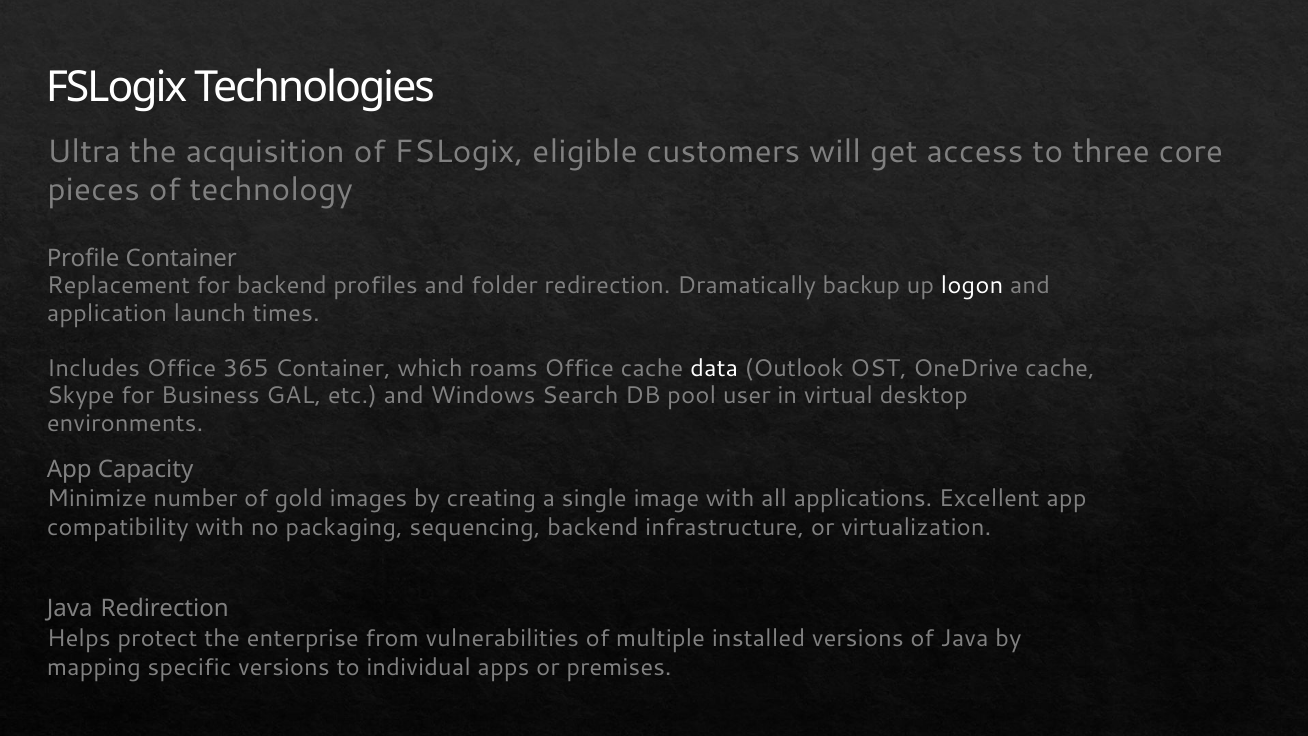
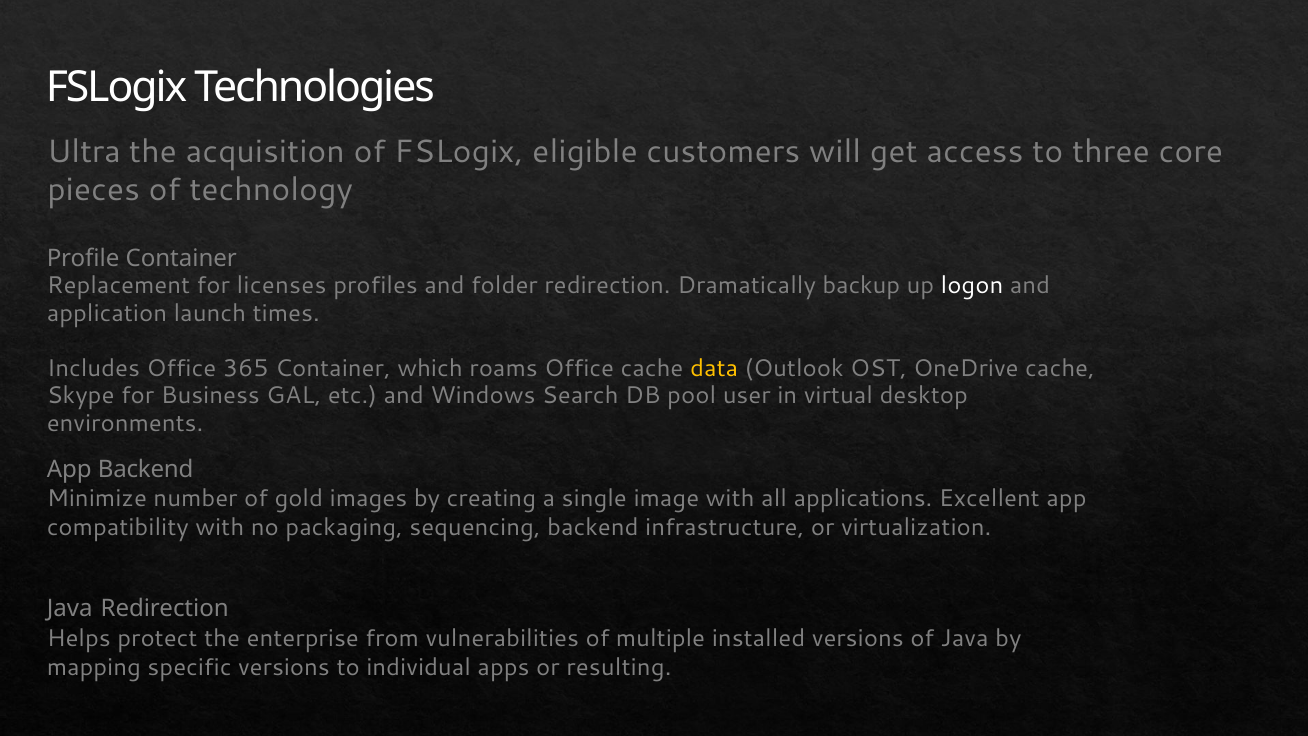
for backend: backend -> licenses (282, 286)
data colour: white -> yellow (714, 368)
App Capacity: Capacity -> Backend (146, 470)
premises: premises -> resulting (619, 668)
